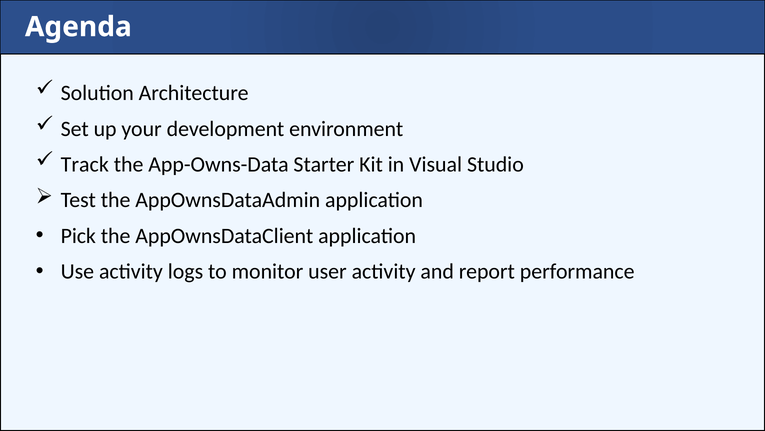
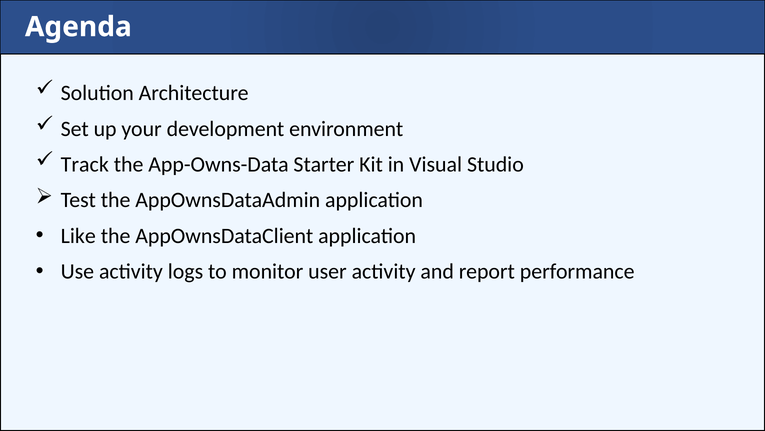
Pick: Pick -> Like (78, 236)
